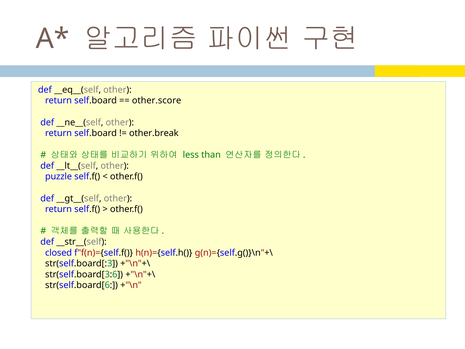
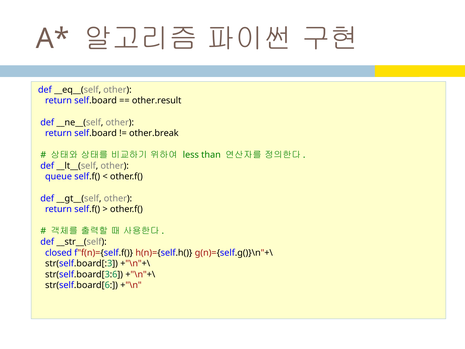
other.score: other.score -> other.result (157, 101)
puzzle: puzzle -> queue (59, 177)
